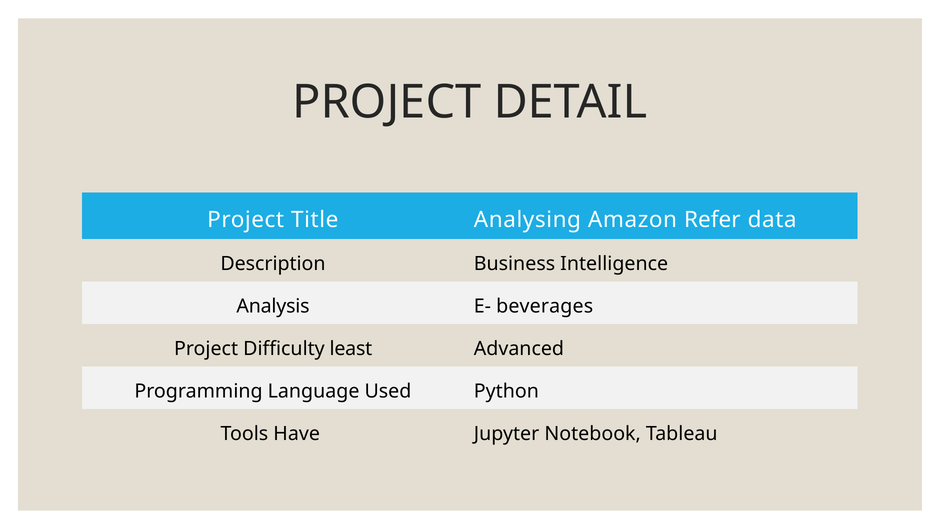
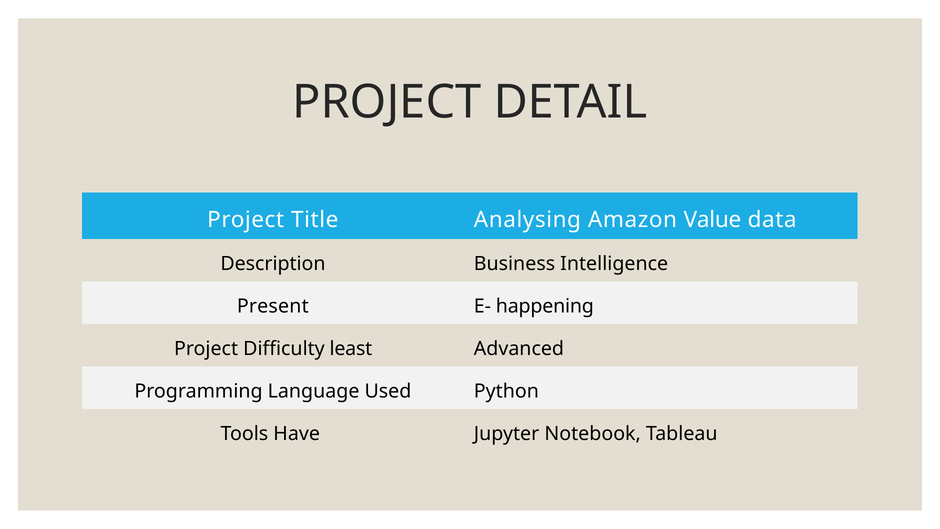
Refer: Refer -> Value (712, 220)
Analysis: Analysis -> Present (273, 306)
beverages: beverages -> happening (545, 306)
